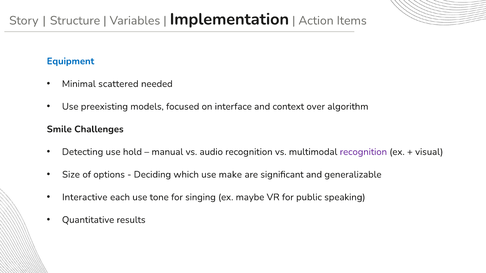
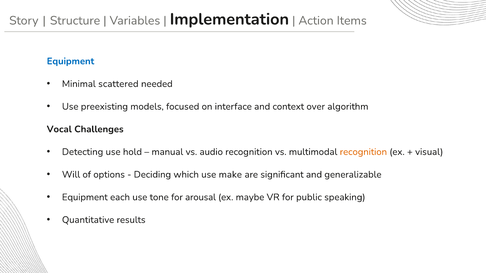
Smile: Smile -> Vocal (59, 129)
recognition colour: purple -> orange (363, 152)
Size: Size -> Will (71, 175)
Interactive: Interactive -> Equipment (85, 197)
singing: singing -> arousal (201, 197)
